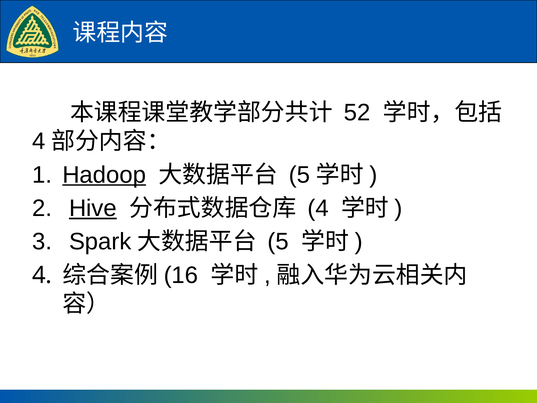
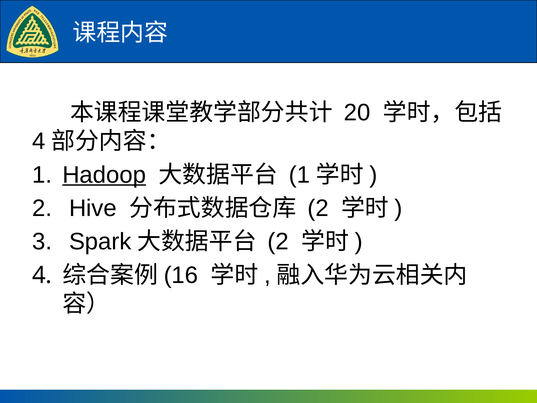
52: 52 -> 20 (357, 113)
5: 5 -> 1 (300, 175)
Hive underline: present -> none (93, 208)
4: 4 -> 2 (318, 208)
5: 5 -> 2 (278, 242)
